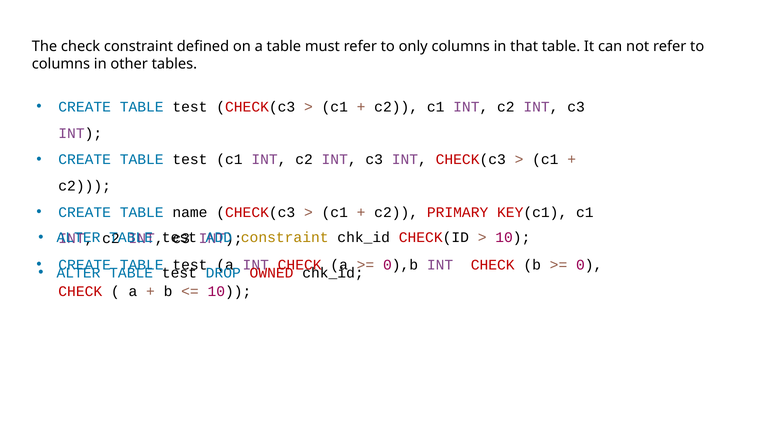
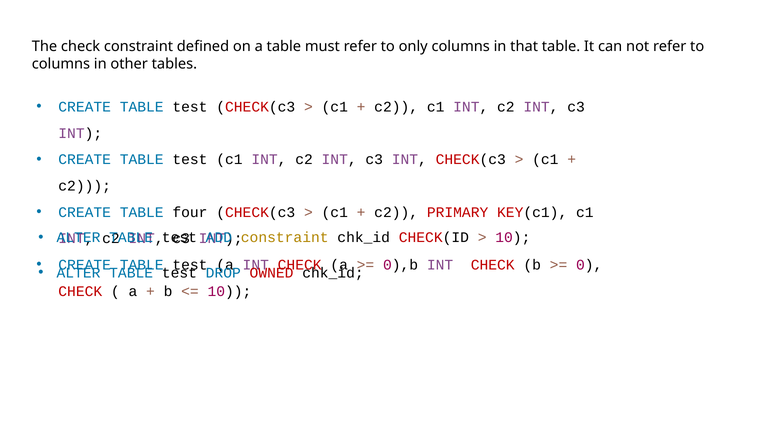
name: name -> four (190, 212)
